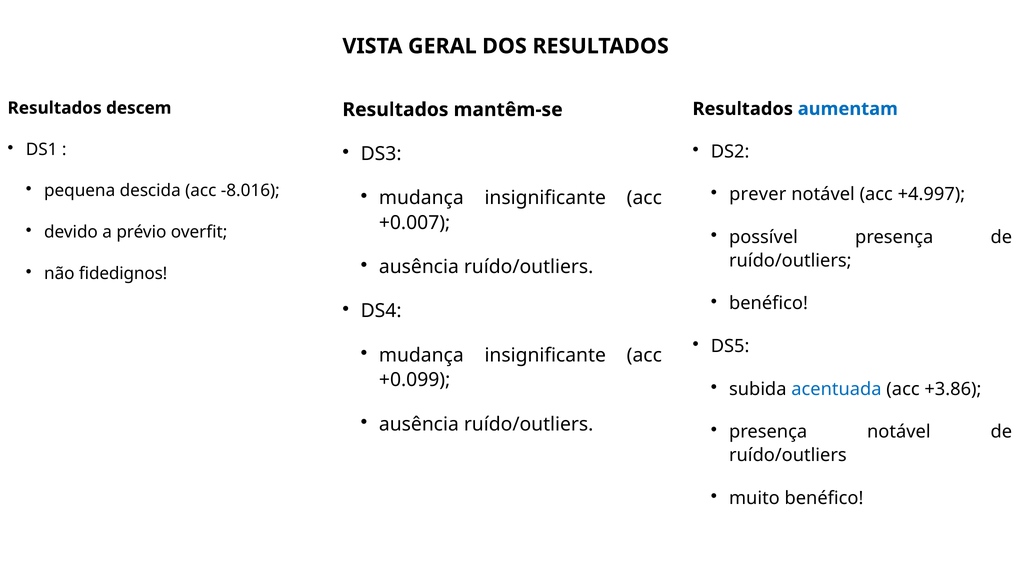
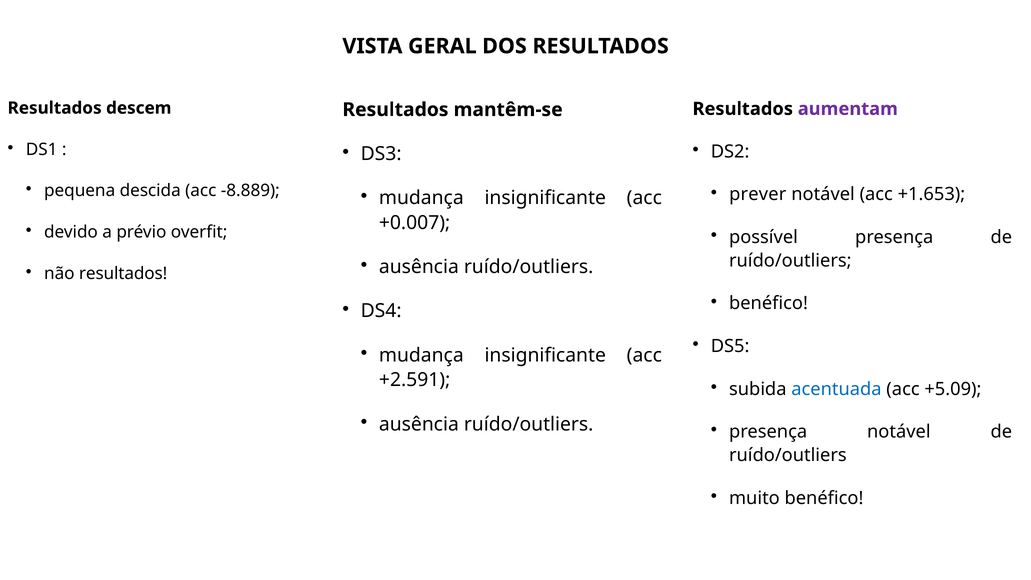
aumentam colour: blue -> purple (848, 109)
-8.016: -8.016 -> -8.889 (250, 191)
+4.997: +4.997 -> +1.653 (931, 194)
não fidedignos: fidedignos -> resultados (123, 274)
+0.099: +0.099 -> +2.591 (415, 380)
+3.86: +3.86 -> +5.09 (953, 389)
